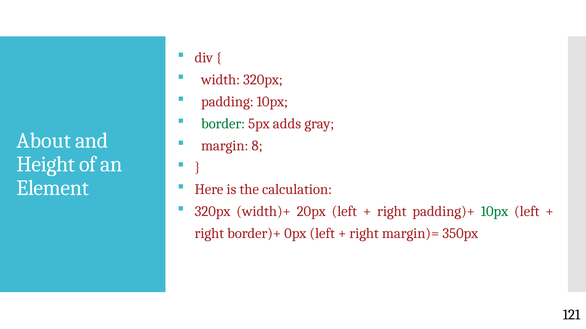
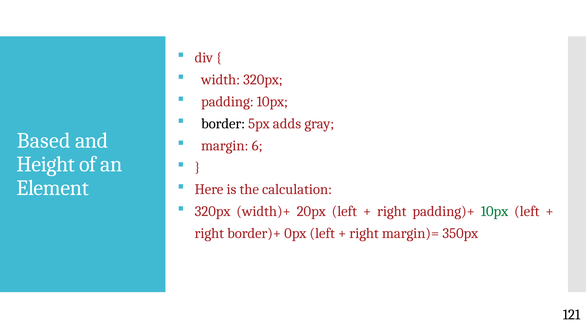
border colour: green -> black (223, 124)
About: About -> Based (44, 141)
8: 8 -> 6 (257, 146)
